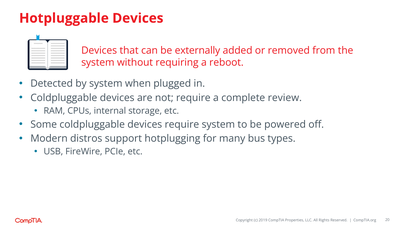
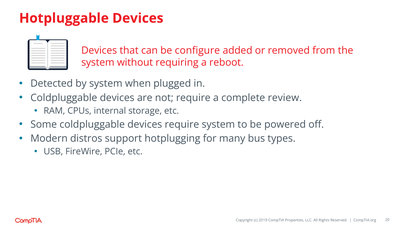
externally: externally -> configure (197, 50)
